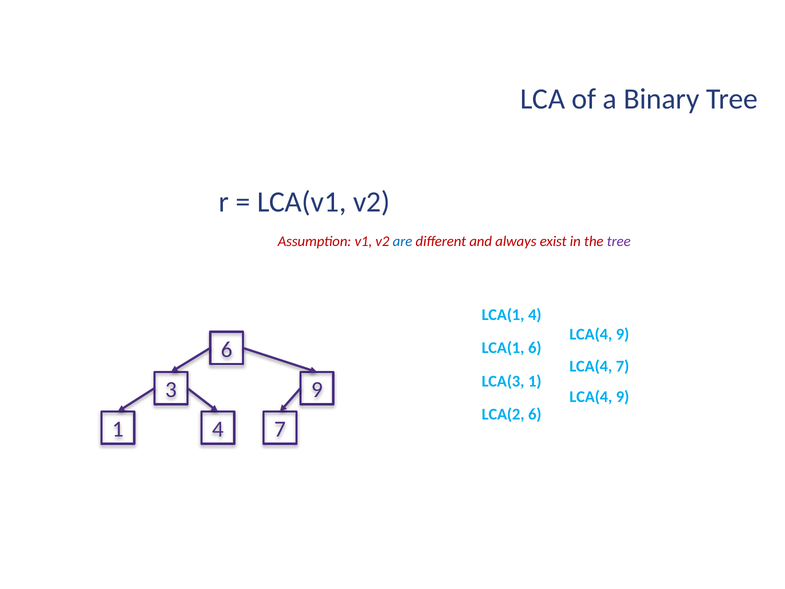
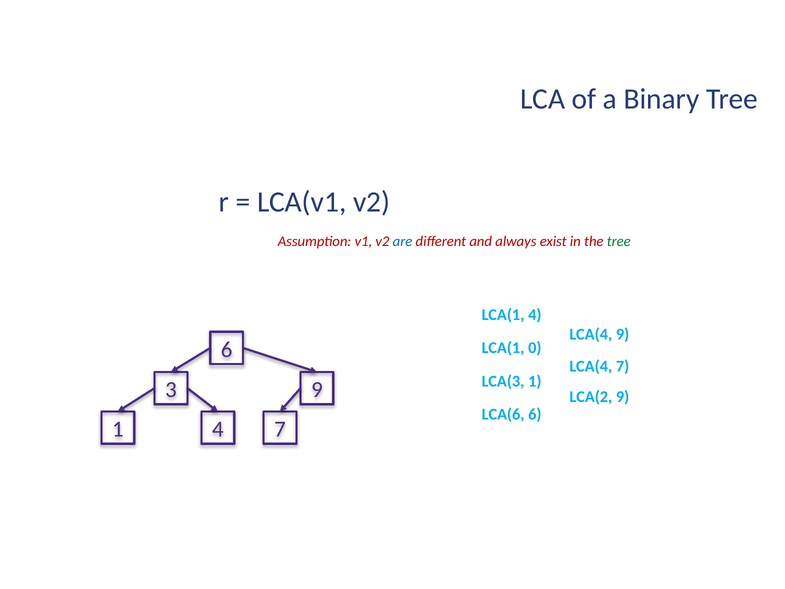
tree colour: purple -> green (619, 241)
LCA(1 6: 6 -> 0 (535, 348)
LCA(4: LCA(4 -> LCA(2 (591, 397)
LCA(2: LCA(2 -> LCA(6 (503, 414)
